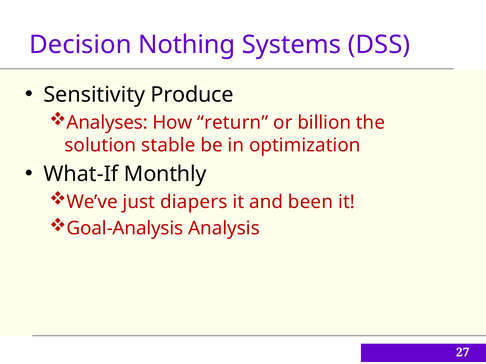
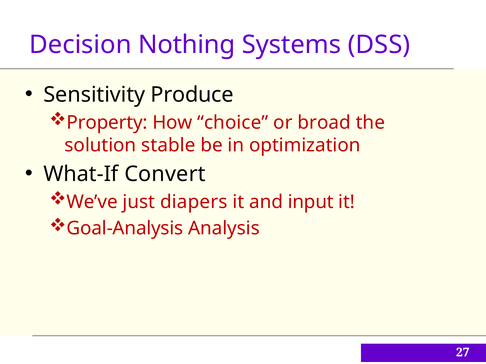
Analyses: Analyses -> Property (107, 123)
return: return -> choice (233, 123)
billion: billion -> broad (324, 123)
Monthly: Monthly -> Convert (165, 174)
been: been -> input (311, 202)
